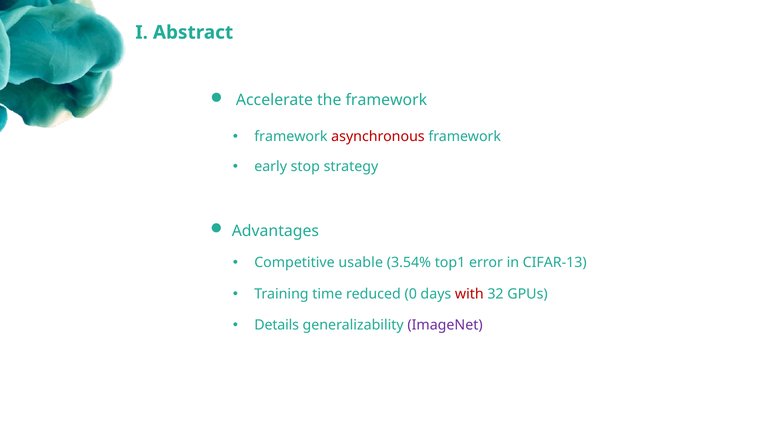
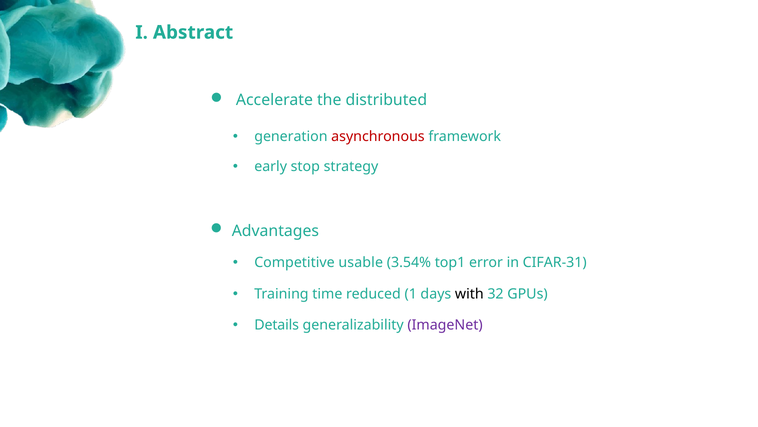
the framework: framework -> distributed (386, 100)
framework: framework -> generation (291, 136)
CIFAR-13: CIFAR-13 -> CIFAR-31 (555, 262)
0: 0 -> 1 (411, 294)
with colour: red -> black (469, 294)
